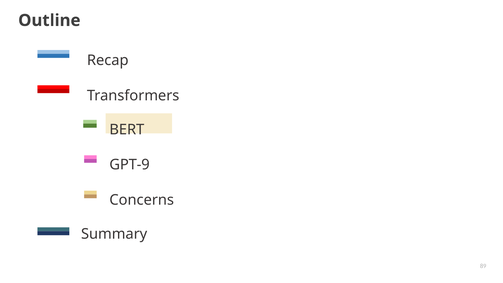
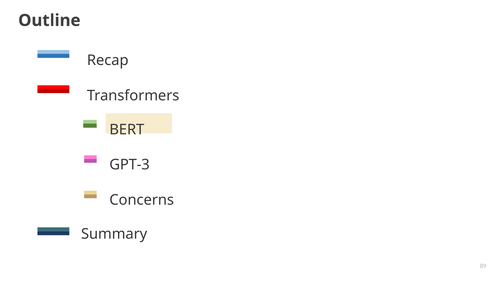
GPT-9: GPT-9 -> GPT-3 (130, 165)
